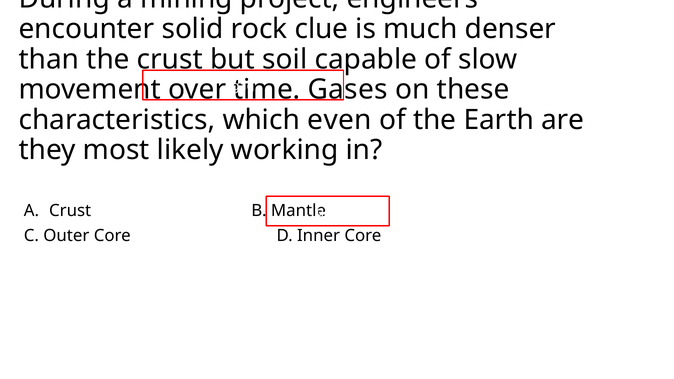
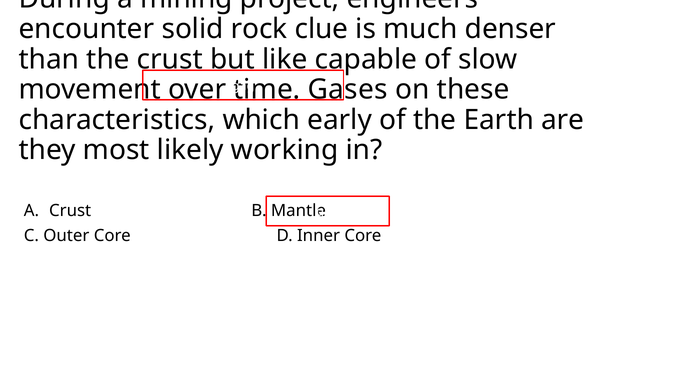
soil: soil -> like (285, 59)
even: even -> early (340, 120)
